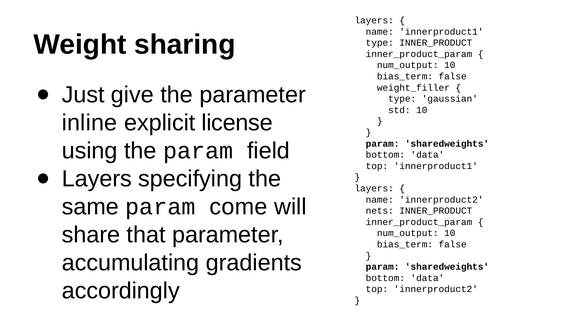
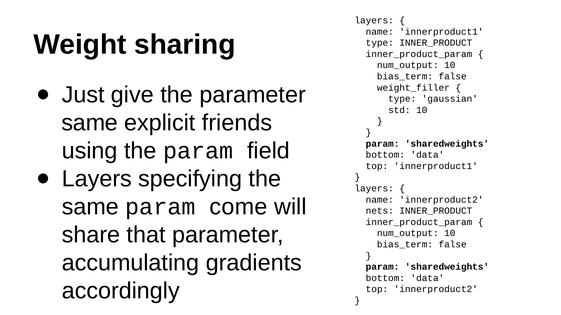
inline: inline -> same (90, 123)
license: license -> friends (237, 123)
